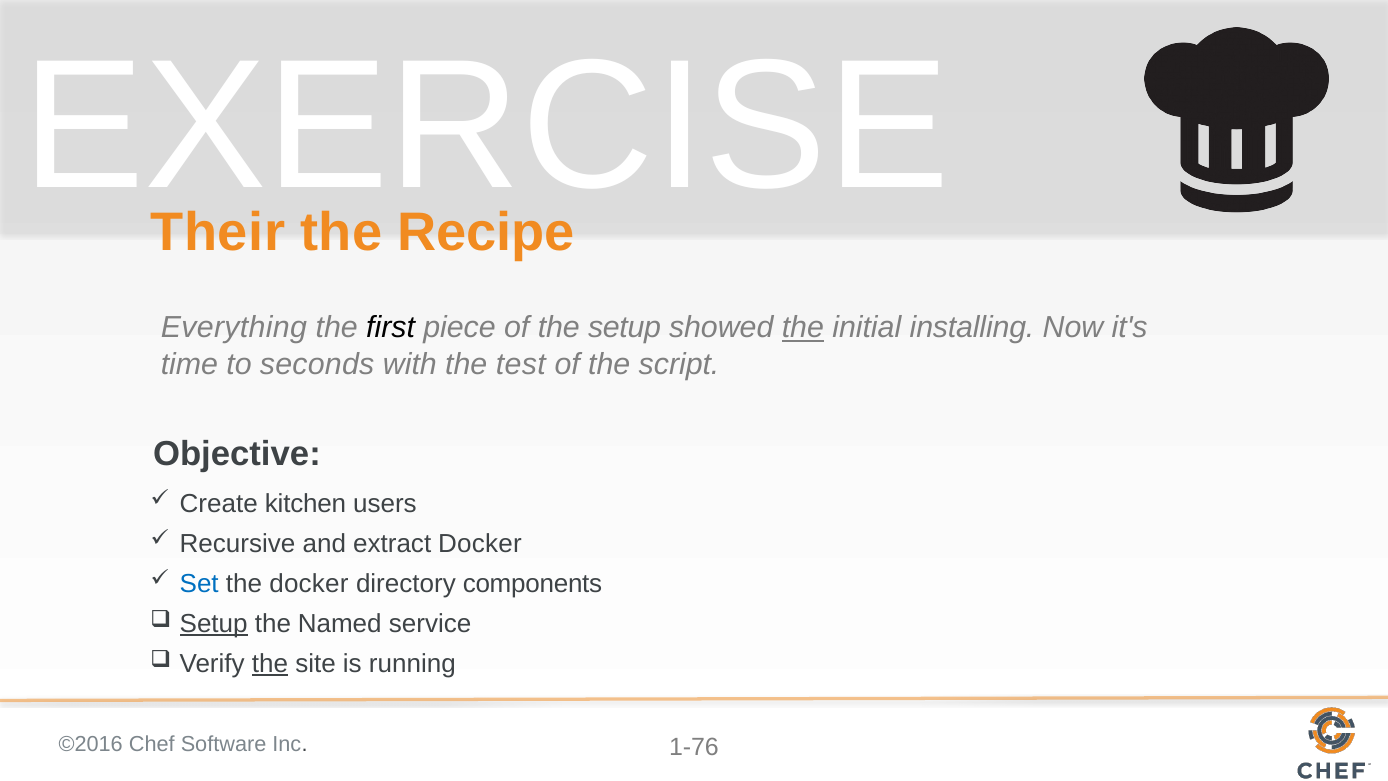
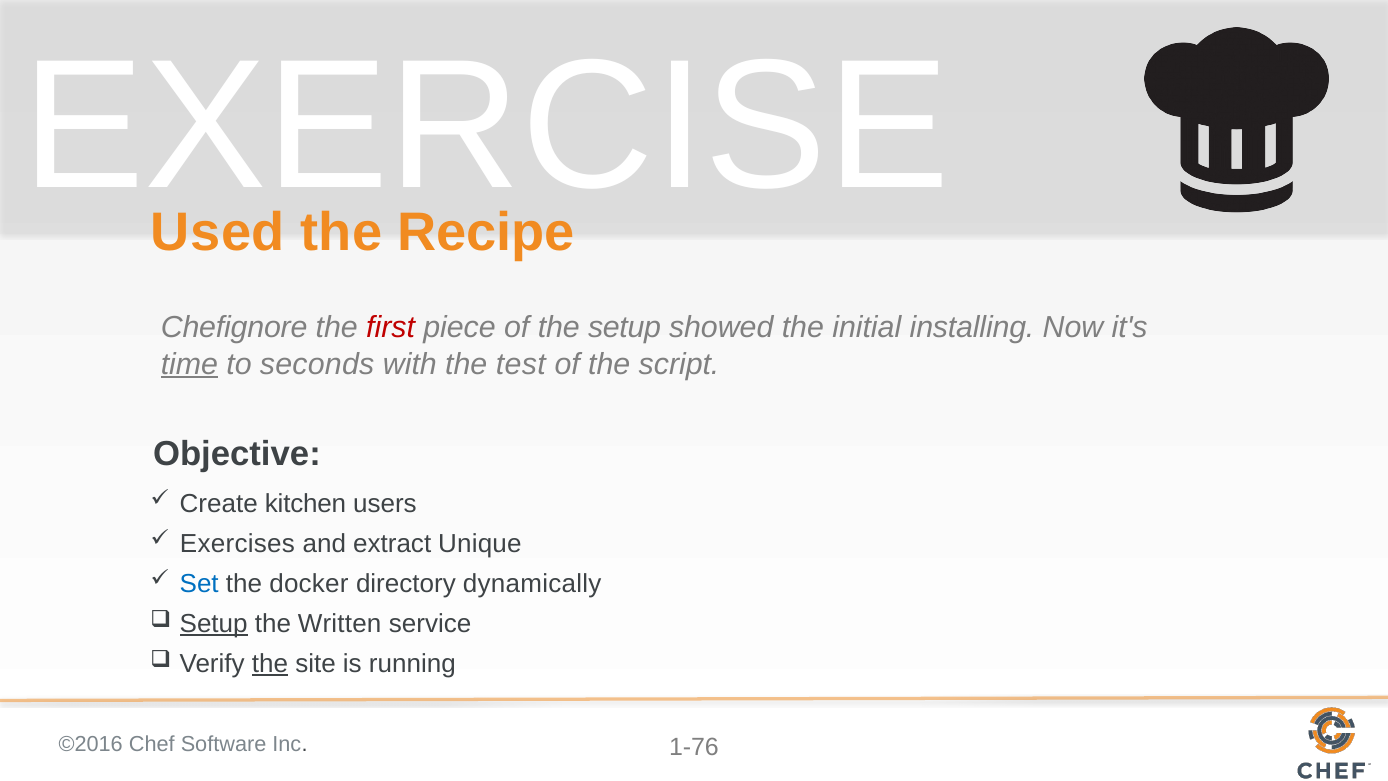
Their: Their -> Used (218, 232)
Everything: Everything -> Chefignore (234, 328)
first colour: black -> red (391, 328)
the underline: present -> none (803, 328)
time underline: none -> present (189, 364)
Recursive: Recursive -> Exercises (237, 544)
extract Docker: Docker -> Unique (480, 544)
components: components -> dynamically (532, 584)
Named: Named -> Written (340, 623)
